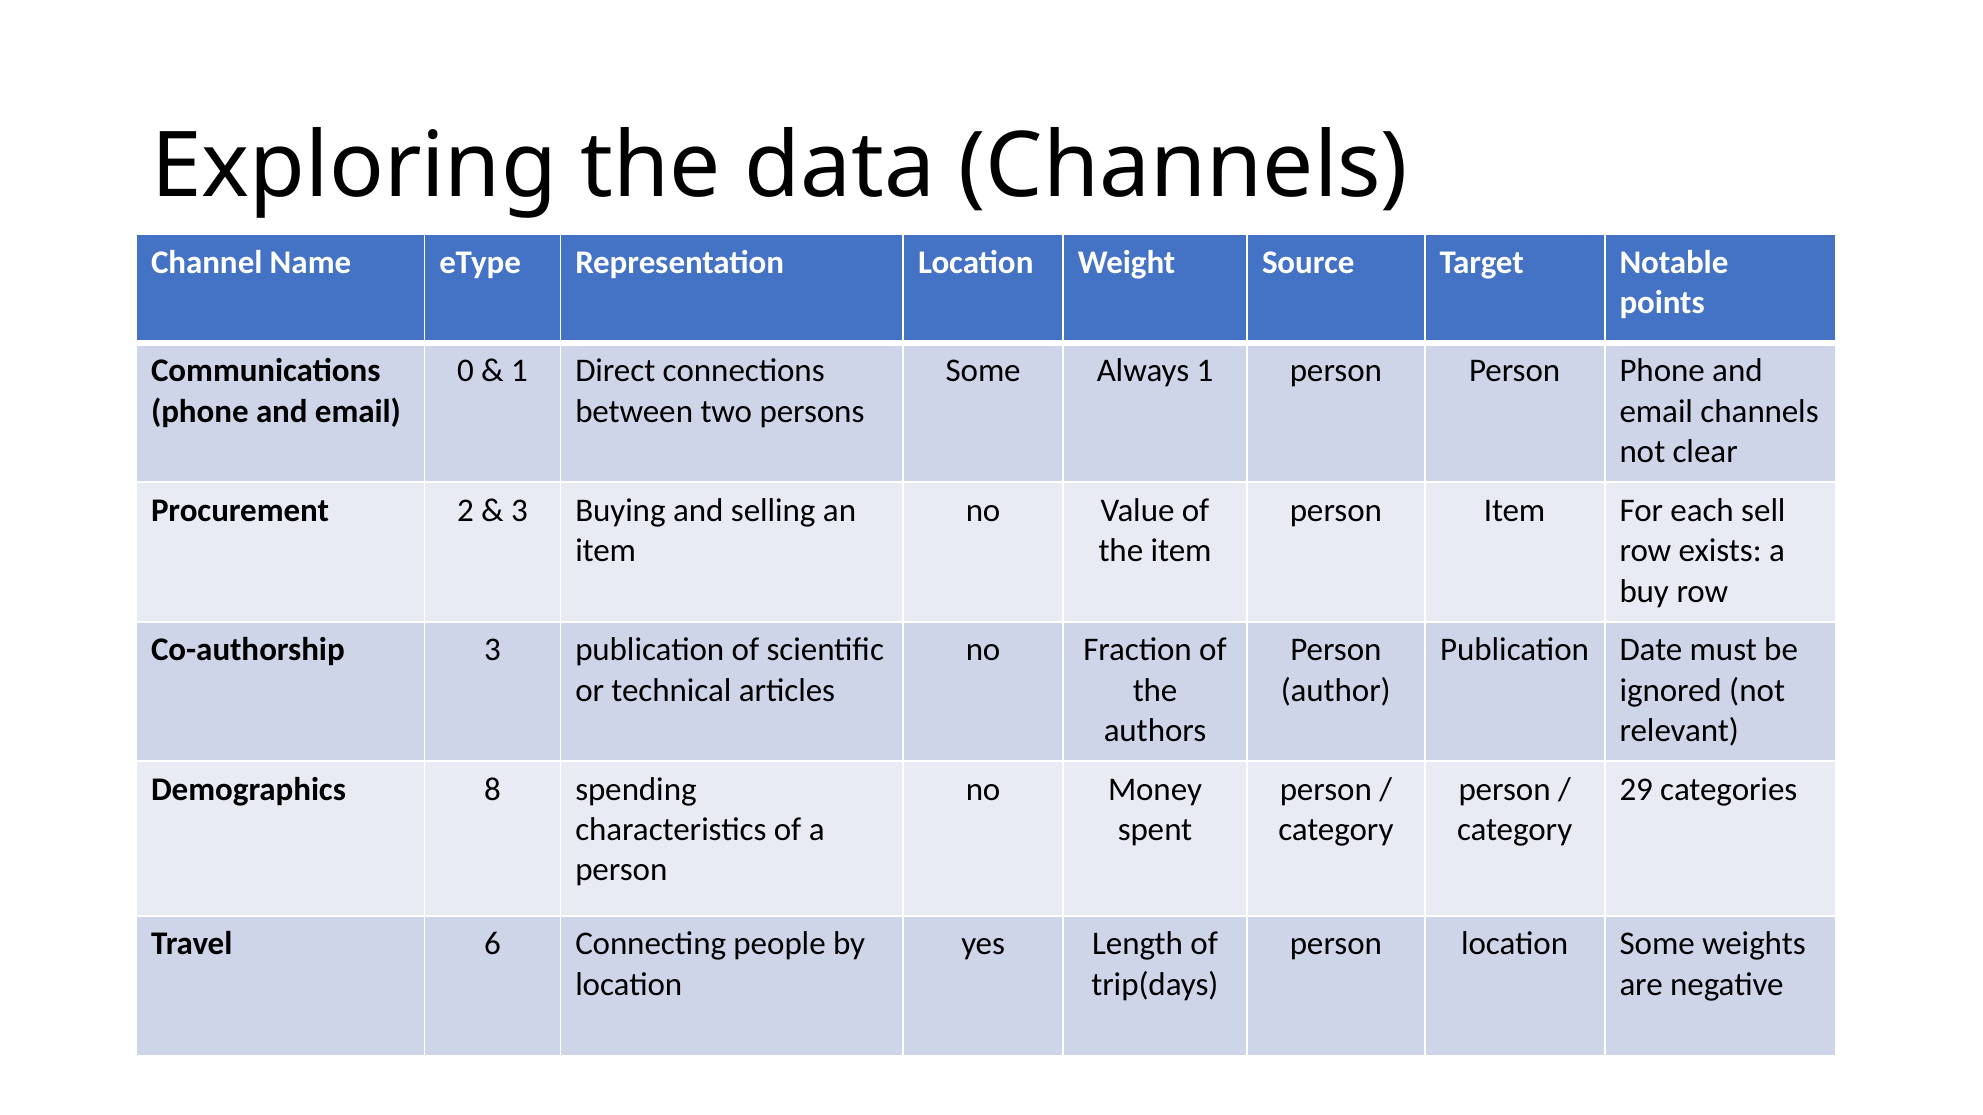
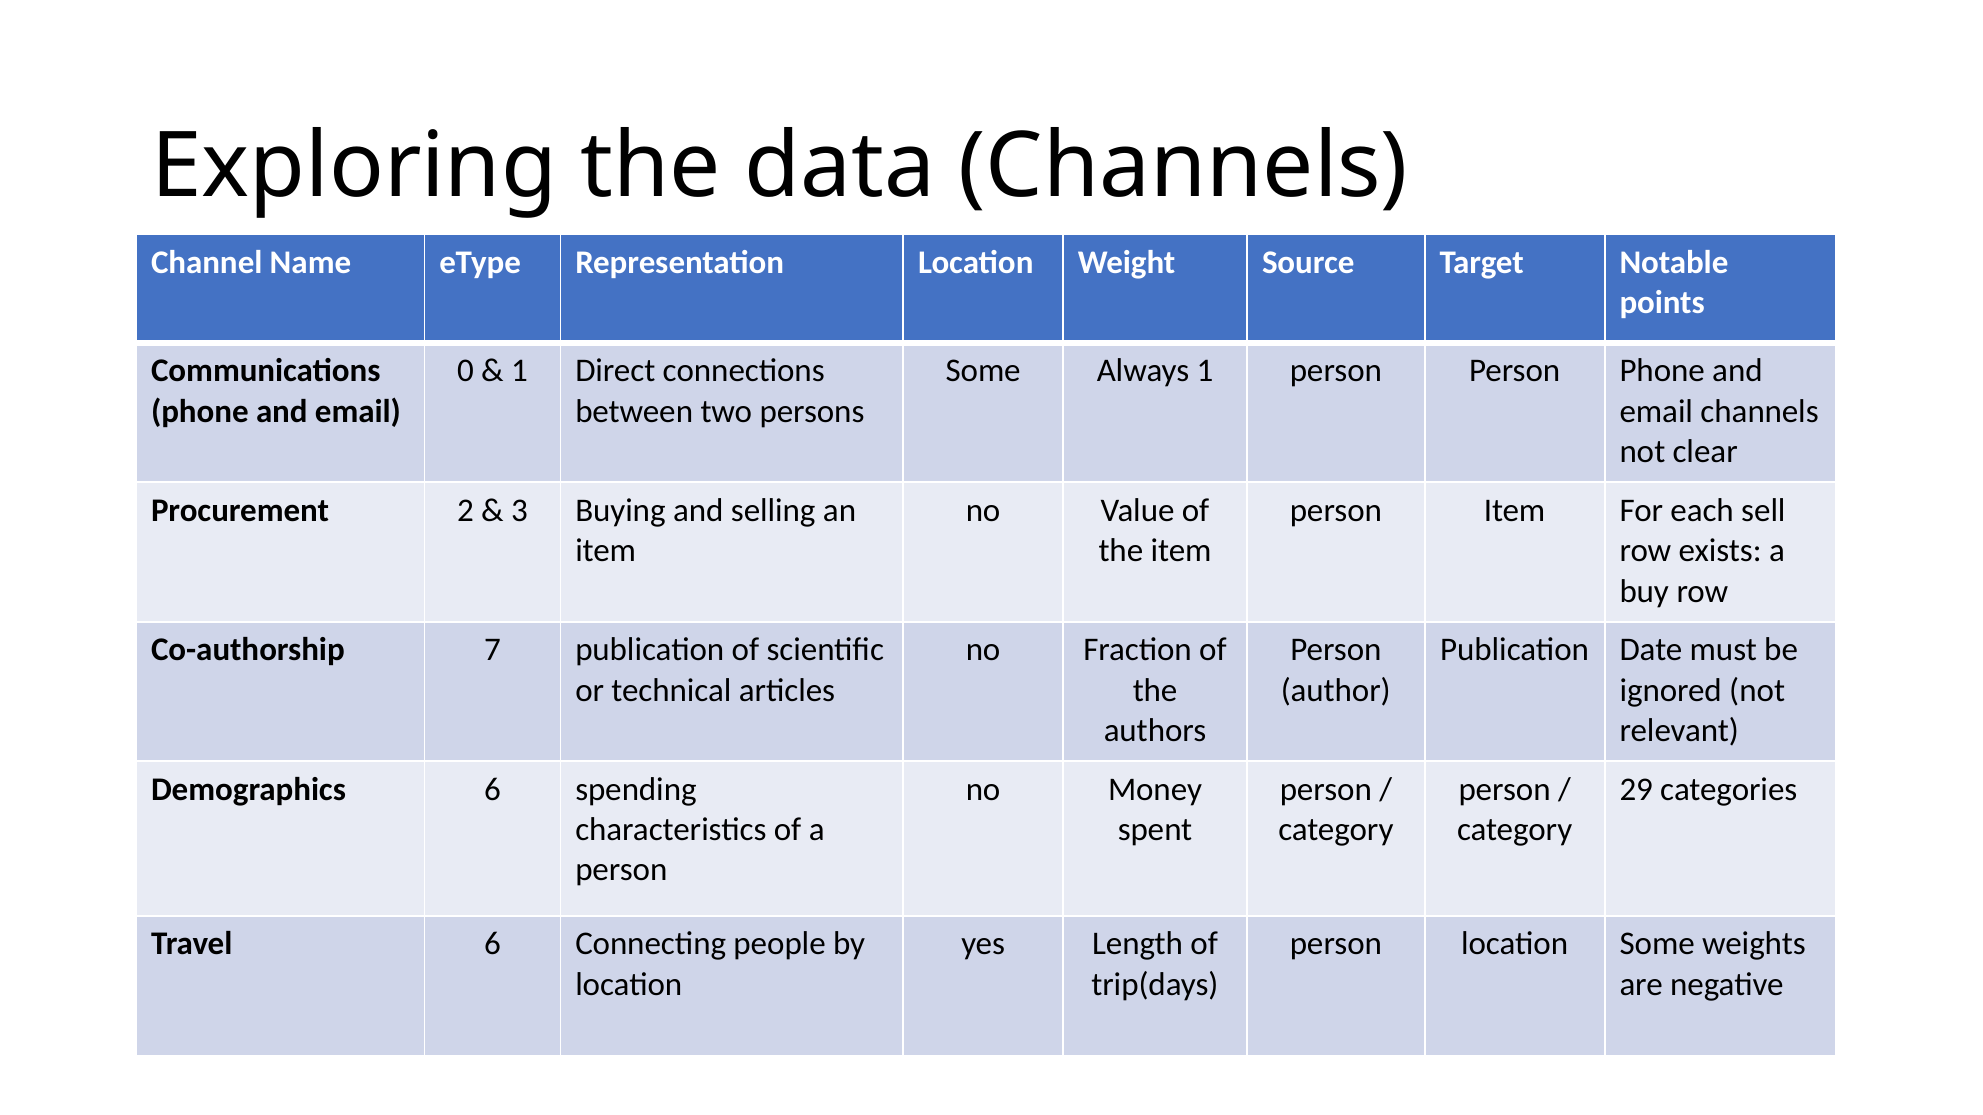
Co-authorship 3: 3 -> 7 (493, 650)
Demographics 8: 8 -> 6 (493, 790)
